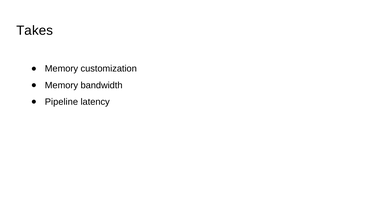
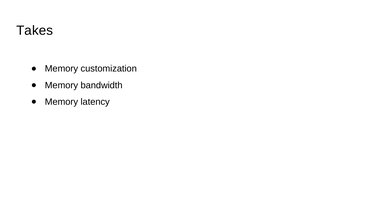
Pipeline: Pipeline -> Memory (61, 102)
